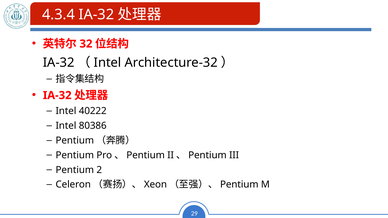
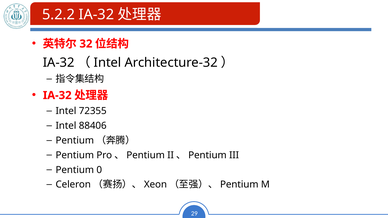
4.3.4: 4.3.4 -> 5.2.2 (58, 15)
40222: 40222 -> 72355 (93, 111)
80386: 80386 -> 88406 (93, 126)
2: 2 -> 0 (99, 170)
